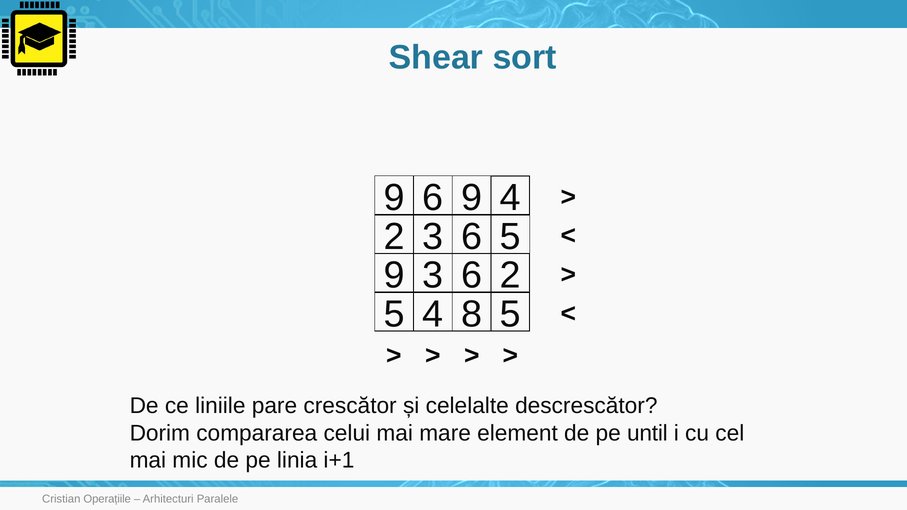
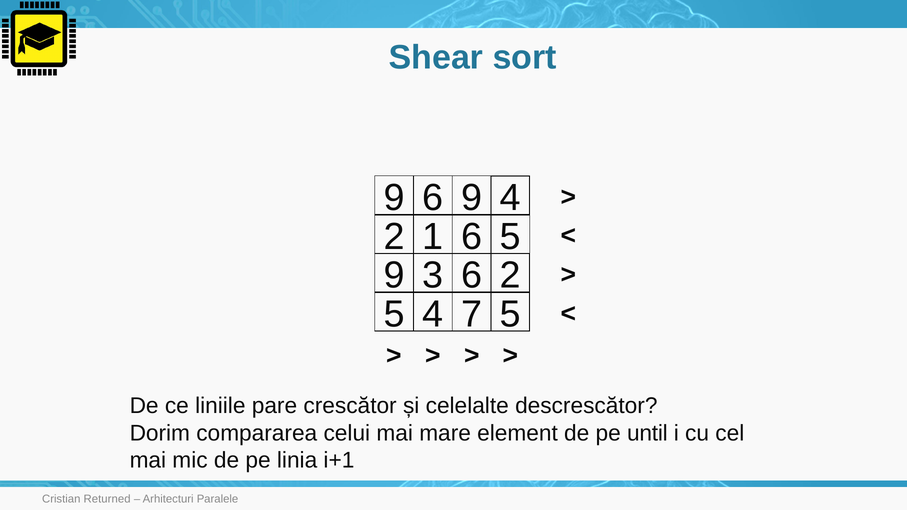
2 3: 3 -> 1 (433, 237)
8: 8 -> 7 (472, 315)
Operațiile: Operațiile -> Returned (107, 499)
